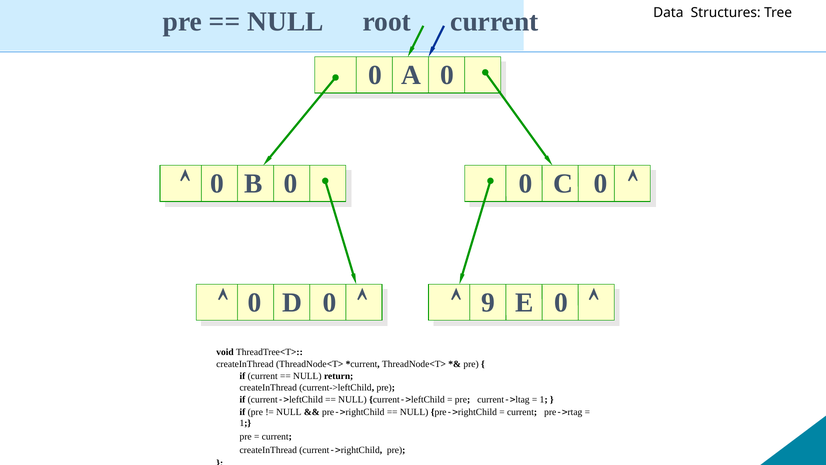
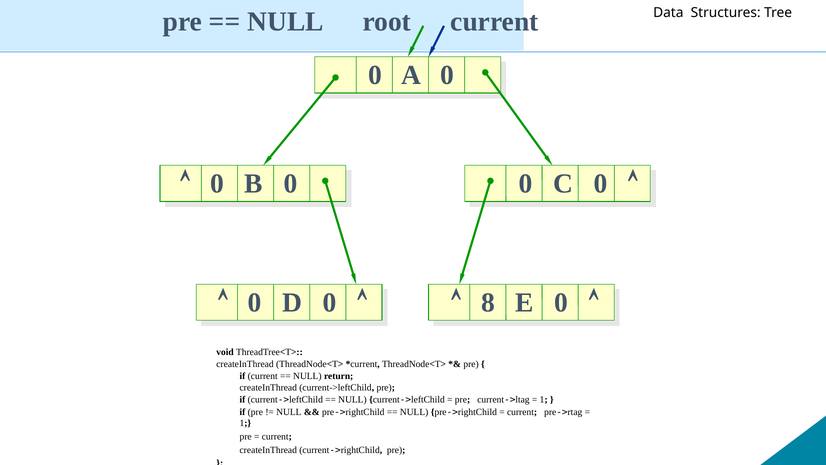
9: 9 -> 8 (488, 302)
